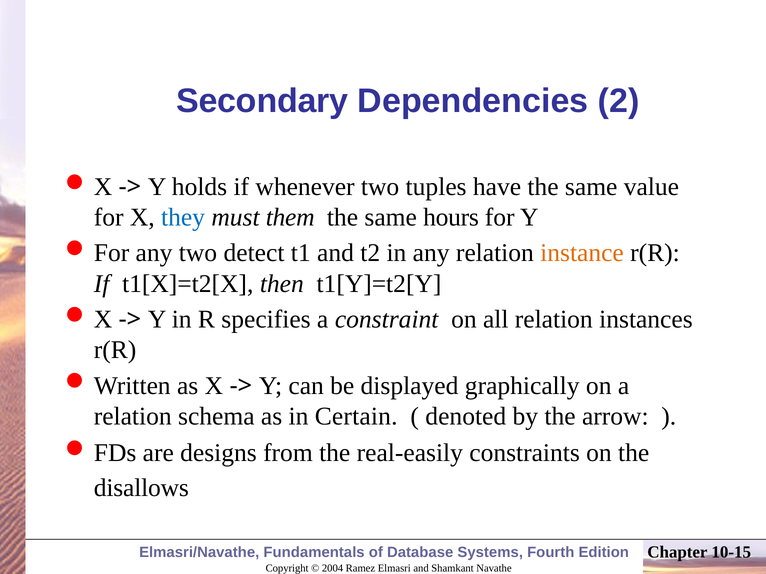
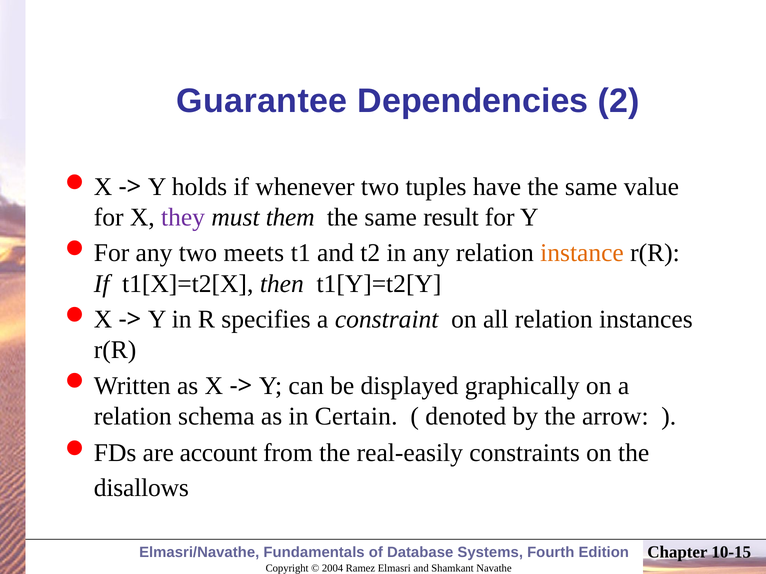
Secondary: Secondary -> Guarantee (262, 101)
they colour: blue -> purple (183, 218)
hours: hours -> result (451, 218)
detect: detect -> meets (254, 253)
designs: designs -> account (219, 453)
